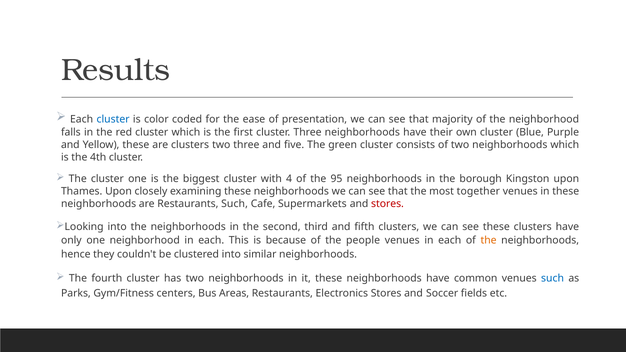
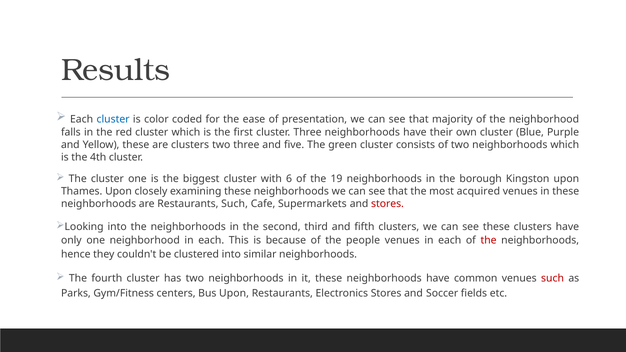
4: 4 -> 6 (289, 179)
95: 95 -> 19 (336, 179)
together: together -> acquired (478, 192)
the colour: orange -> red (489, 241)
such colour: blue -> red (553, 278)
Bus Areas: Areas -> Upon (234, 293)
